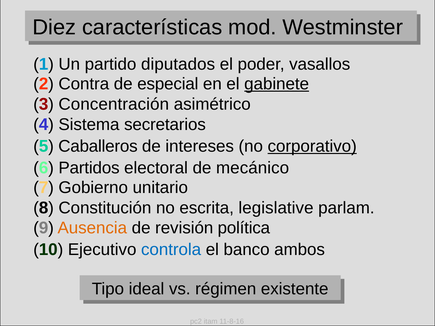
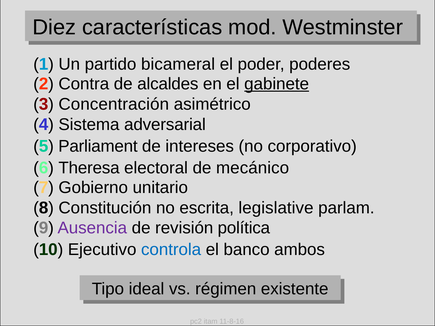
diputados: diputados -> bicameral (178, 64)
vasallos: vasallos -> poderes (320, 64)
especial: especial -> alcaldes (168, 84)
secretarios: secretarios -> adversarial (165, 125)
Caballeros: Caballeros -> Parliament (98, 146)
corporativo underline: present -> none (312, 146)
Partidos: Partidos -> Theresa (89, 168)
Ausencia colour: orange -> purple (92, 228)
